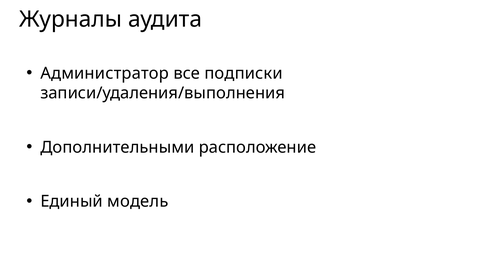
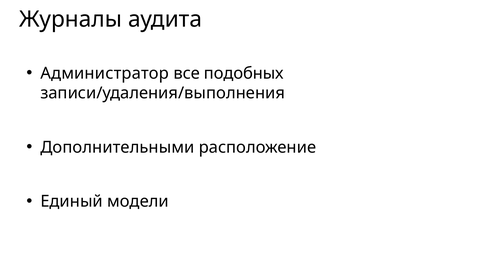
подписки: подписки -> подобных (244, 73)
модель: модель -> модели (138, 201)
